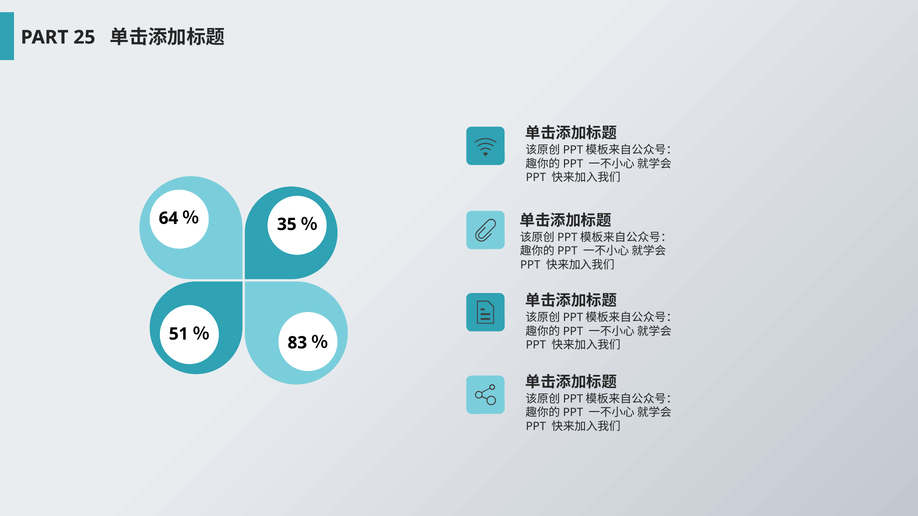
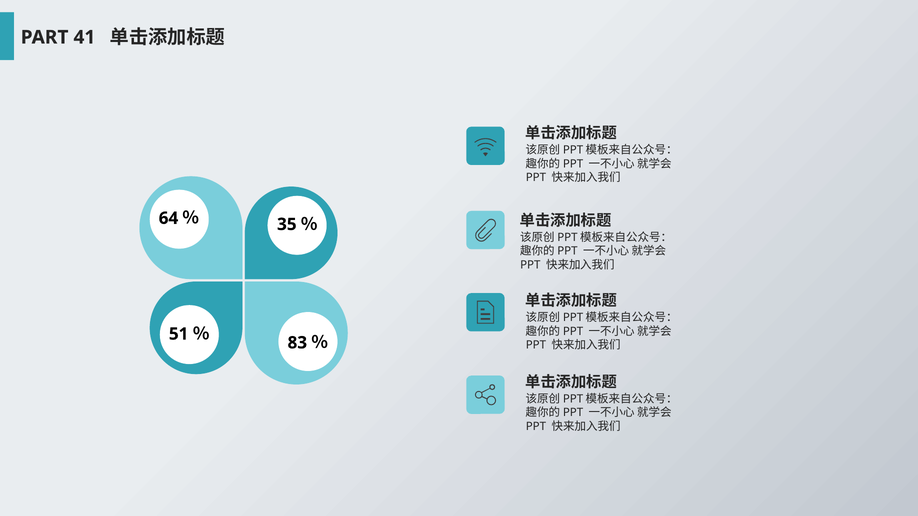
25: 25 -> 41 (84, 37)
